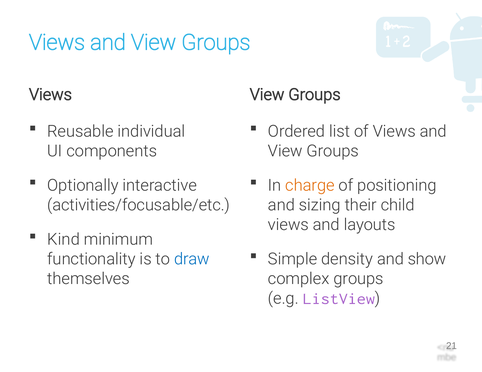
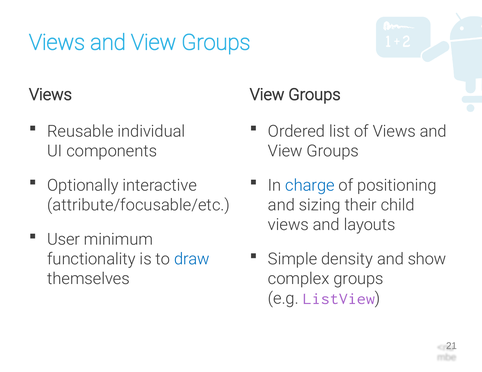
charge colour: orange -> blue (310, 186)
activities/focusable/etc: activities/focusable/etc -> attribute/focusable/etc (139, 205)
Kind: Kind -> User (64, 240)
